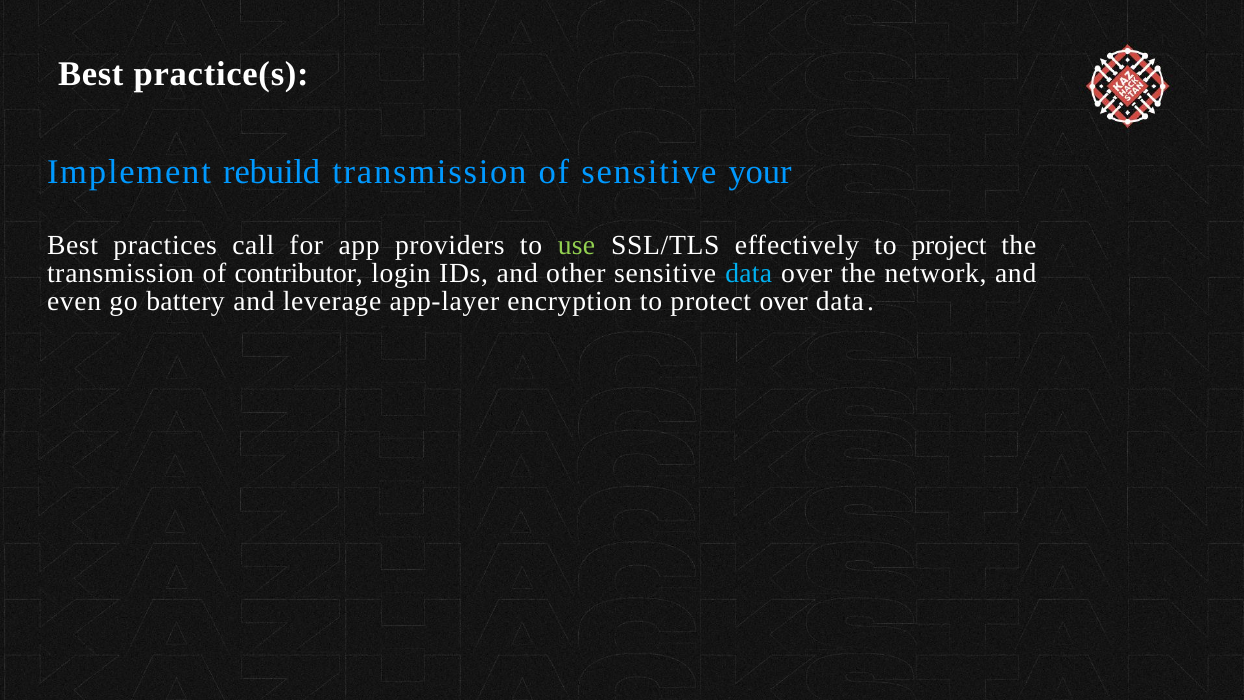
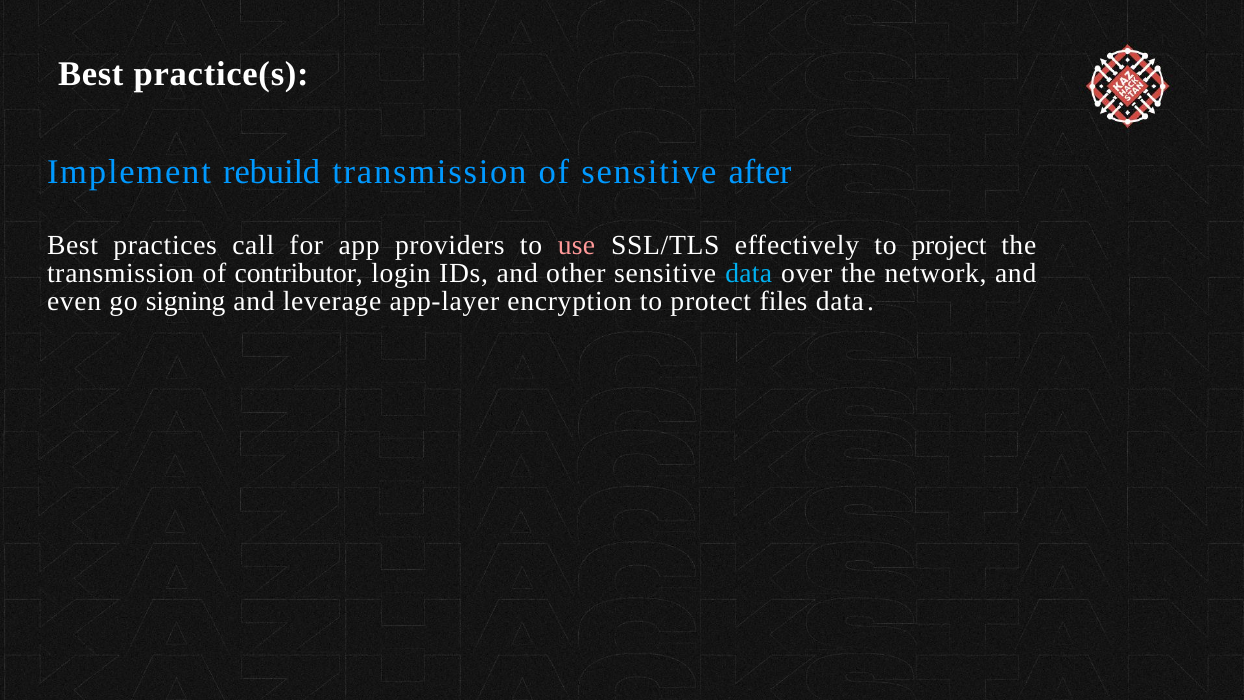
your: your -> after (760, 172)
use colour: light green -> pink (576, 245)
battery: battery -> signing (186, 301)
protect over: over -> files (784, 301)
